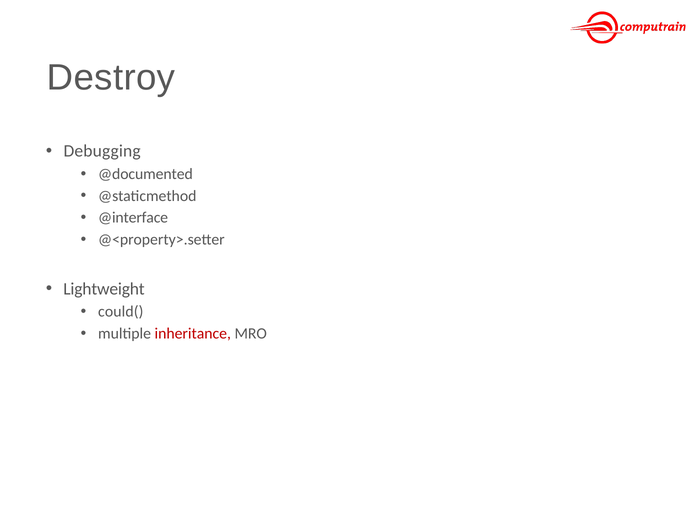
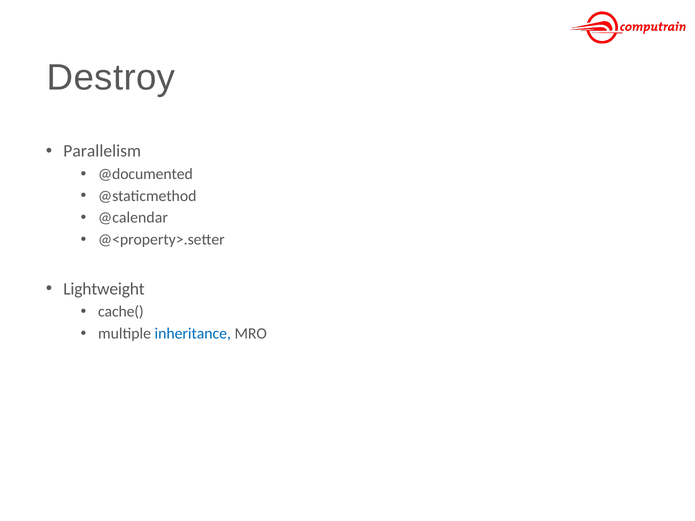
Debugging: Debugging -> Parallelism (102, 151)
@interface: @interface -> @calendar (133, 218)
could(: could( -> cache( (121, 312)
inheritance colour: red -> blue (193, 334)
